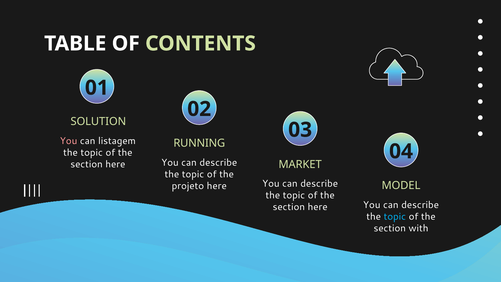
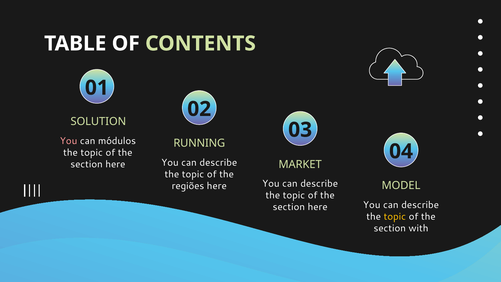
listagem: listagem -> módulos (117, 141)
projeto: projeto -> regiões (188, 186)
topic colour: light blue -> yellow (395, 216)
